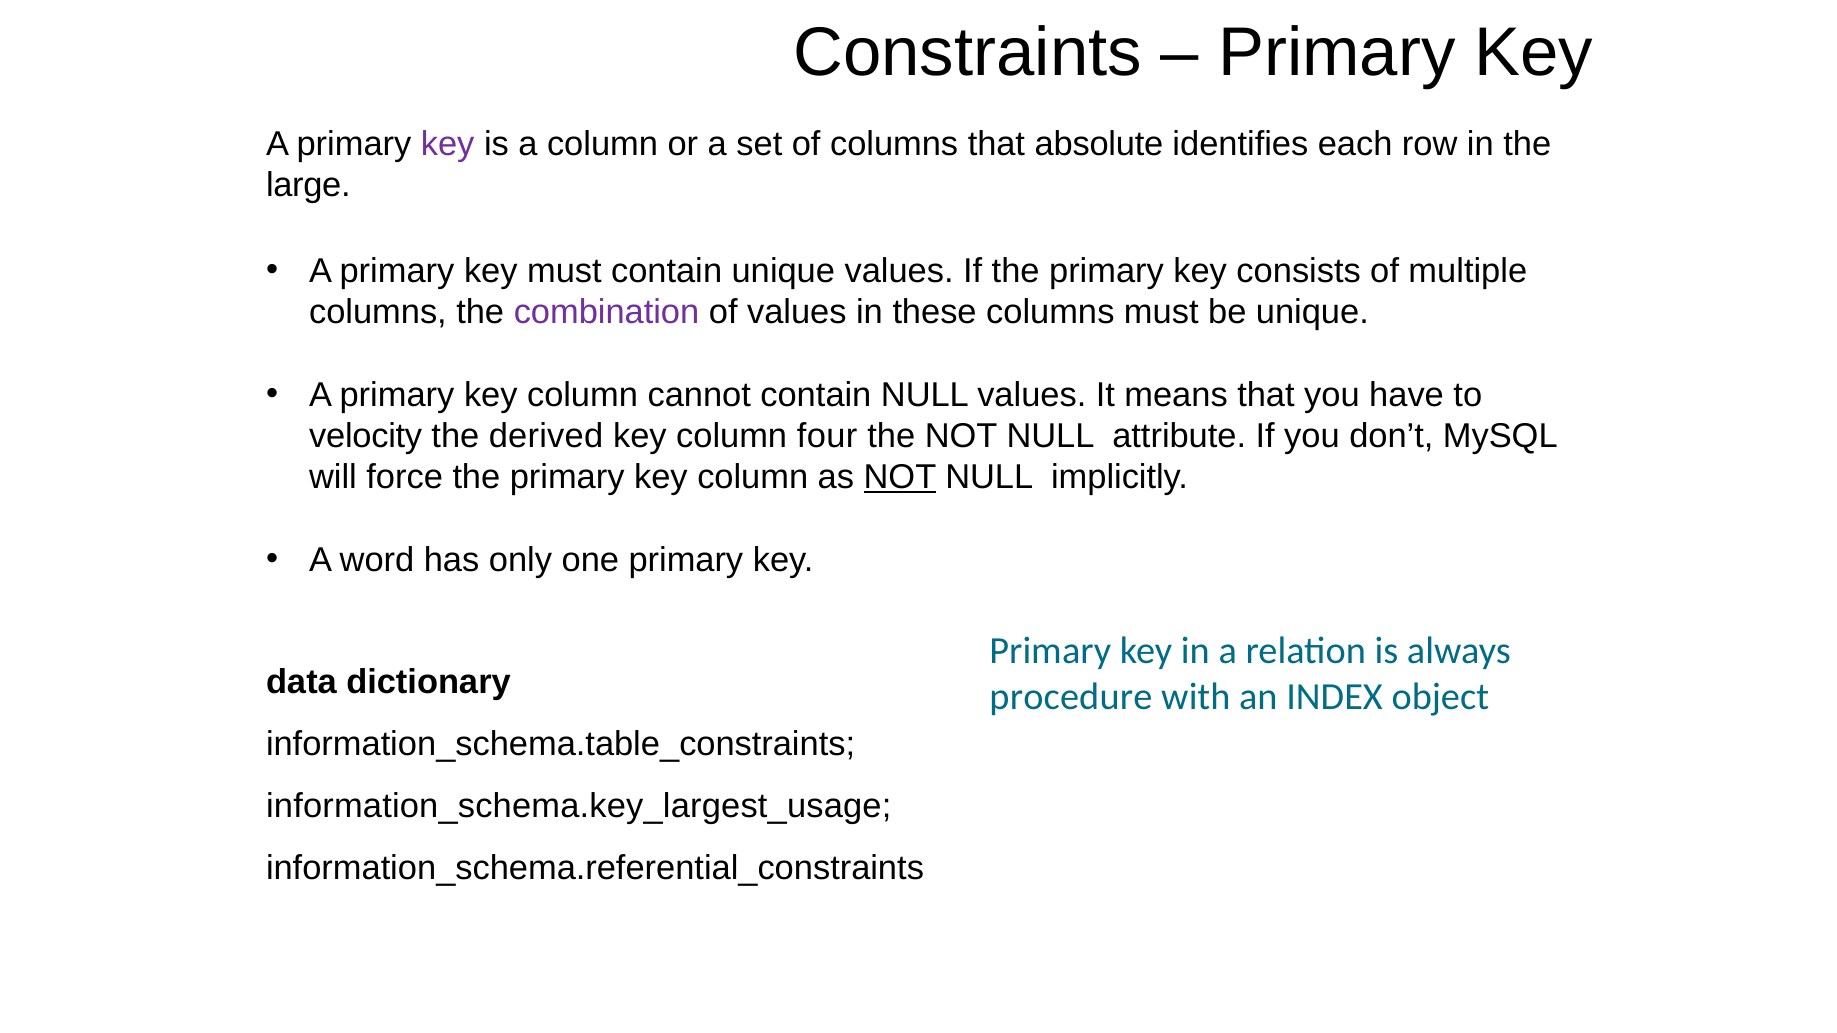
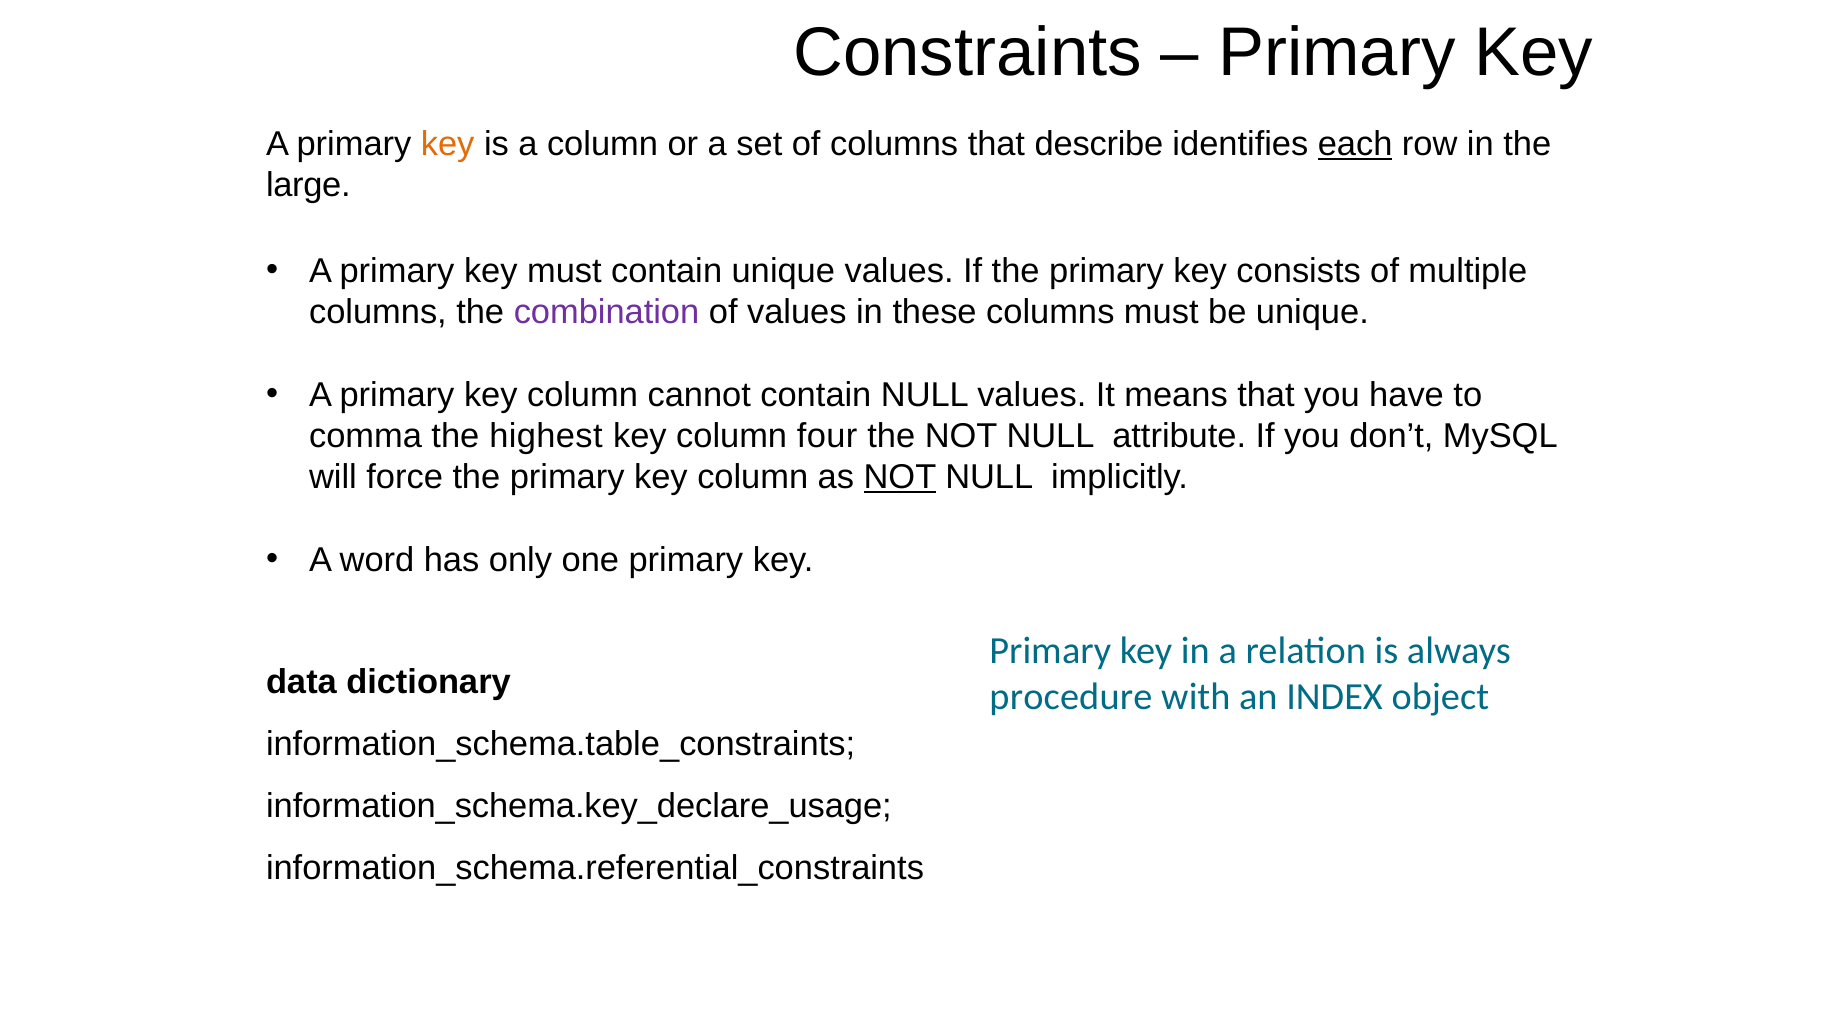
key colour: purple -> orange (448, 144)
absolute: absolute -> describe (1099, 144)
each underline: none -> present (1355, 144)
velocity: velocity -> comma (366, 436)
derived: derived -> highest (546, 436)
information_schema.key_largest_usage: information_schema.key_largest_usage -> information_schema.key_declare_usage (579, 806)
